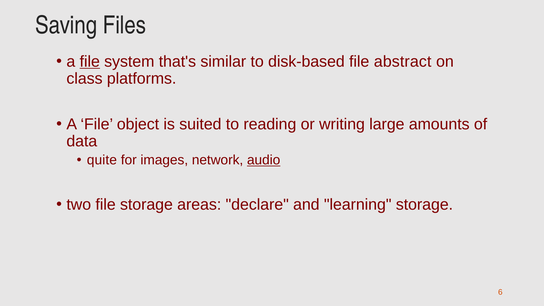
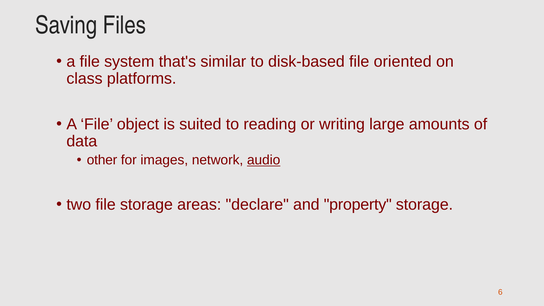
file underline: present -> none (90, 62)
abstract: abstract -> oriented (403, 62)
quite: quite -> other (102, 160)
learning: learning -> property (358, 205)
